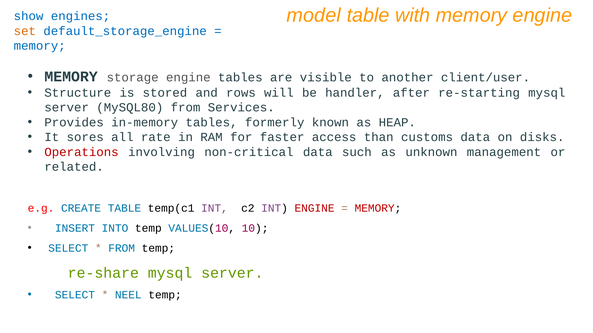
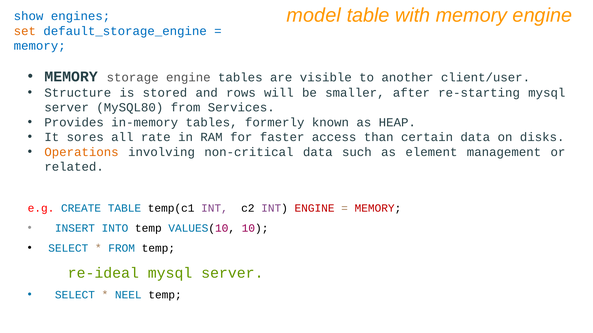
handler: handler -> smaller (355, 93)
customs: customs -> certain (427, 137)
Operations colour: red -> orange (82, 152)
unknown: unknown -> element (431, 152)
re-share: re-share -> re-ideal (103, 273)
